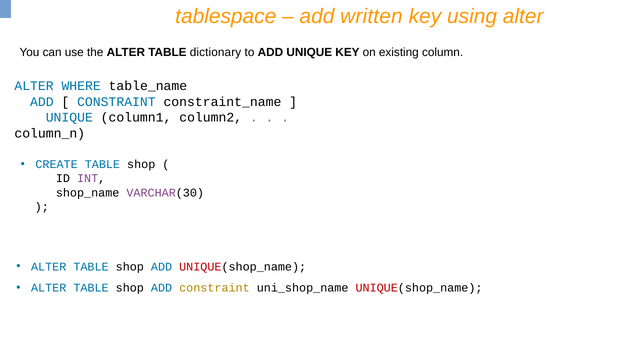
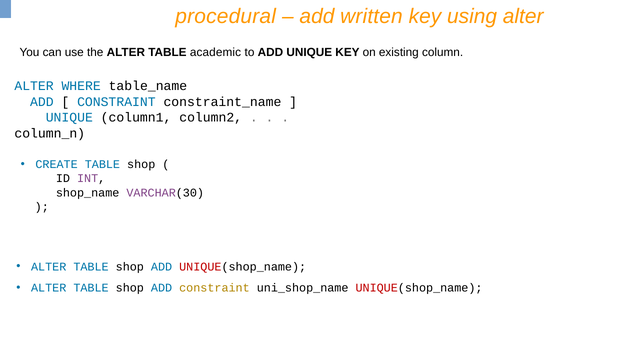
tablespace: tablespace -> procedural (226, 16)
dictionary: dictionary -> academic (215, 52)
